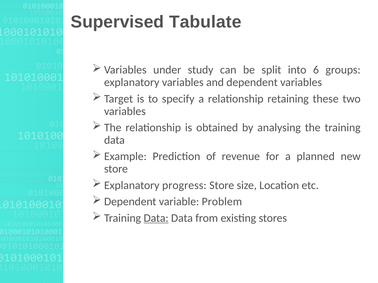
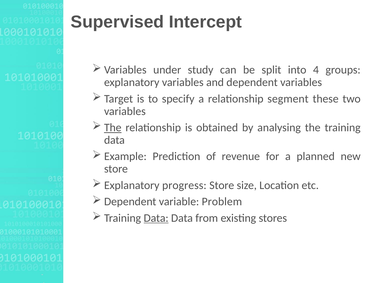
Tabulate: Tabulate -> Intercept (205, 22)
6: 6 -> 4 (316, 70)
retaining: retaining -> segment (288, 99)
The underline: none -> present (113, 128)
